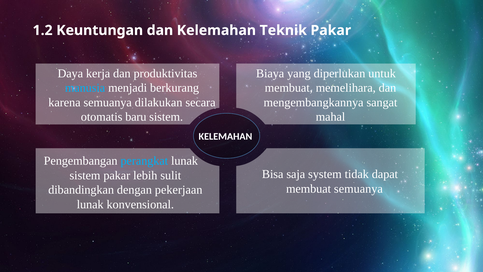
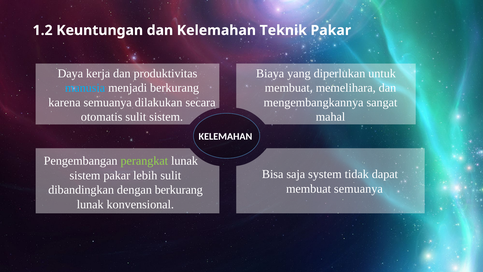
otomatis baru: baru -> sulit (136, 117)
perangkat colour: light blue -> light green (144, 161)
dengan pekerjaan: pekerjaan -> berkurang (179, 190)
